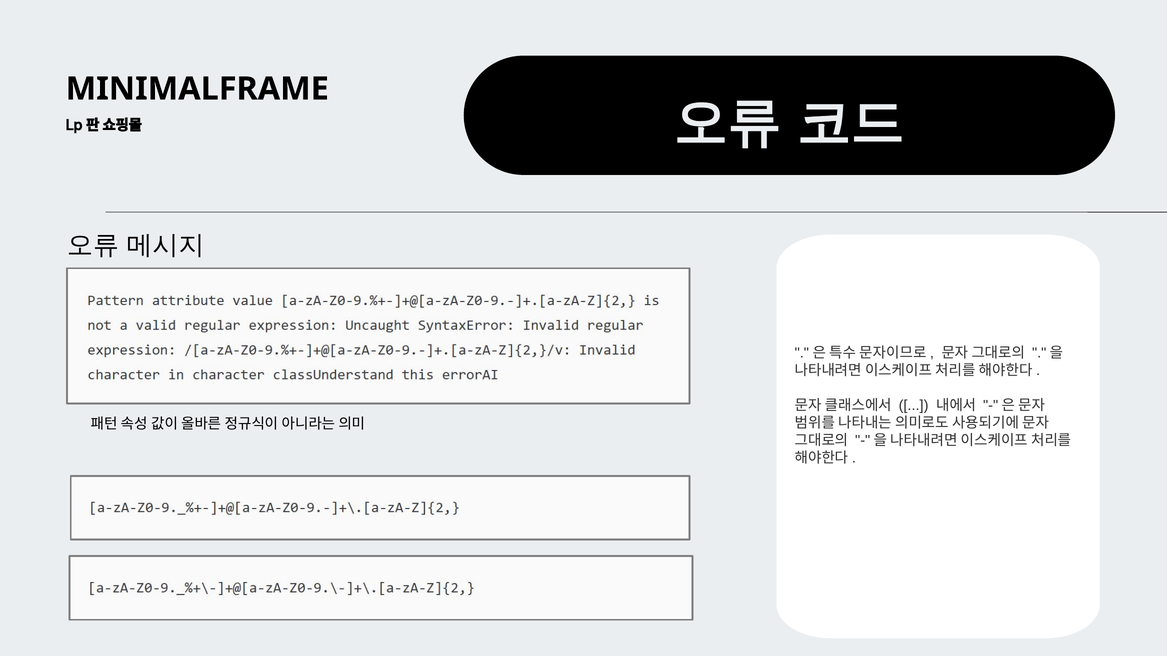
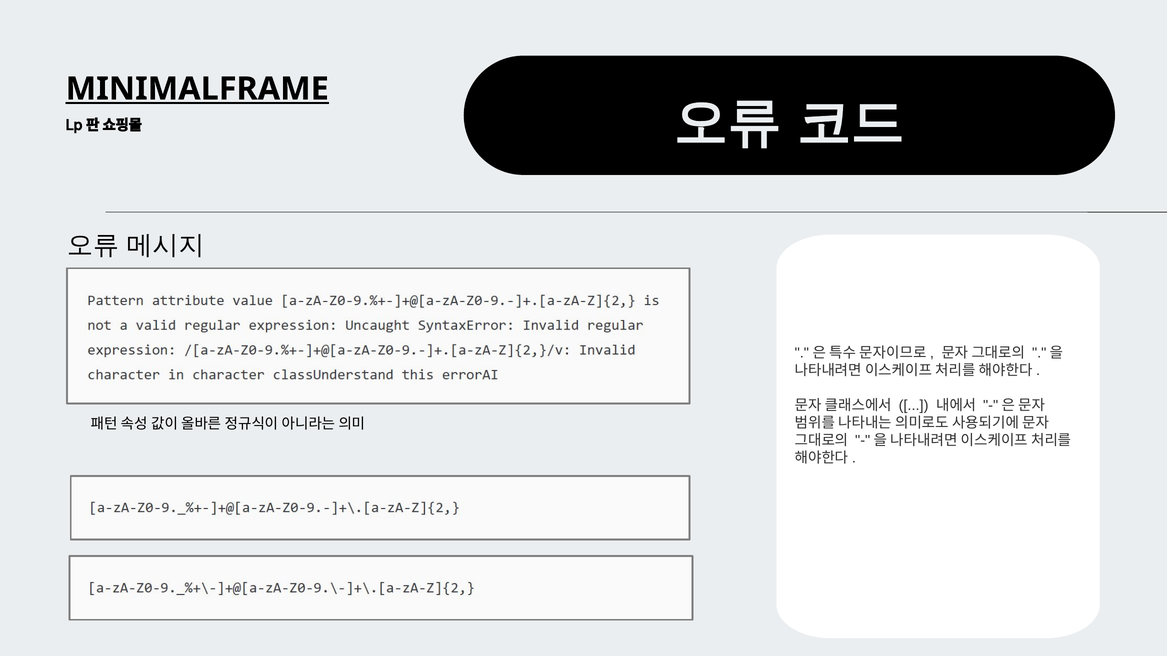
MINIMALFRAME underline: none -> present (197, 89)
